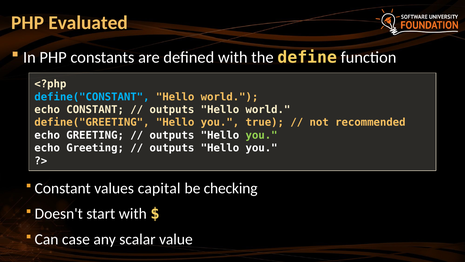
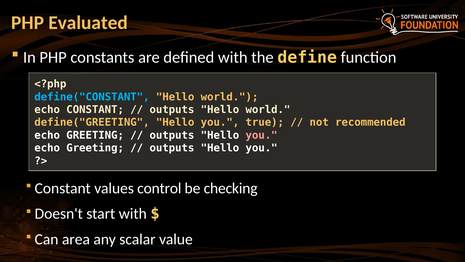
you colour: light green -> pink (262, 135)
capital: capital -> control (159, 188)
case: case -> area (76, 239)
